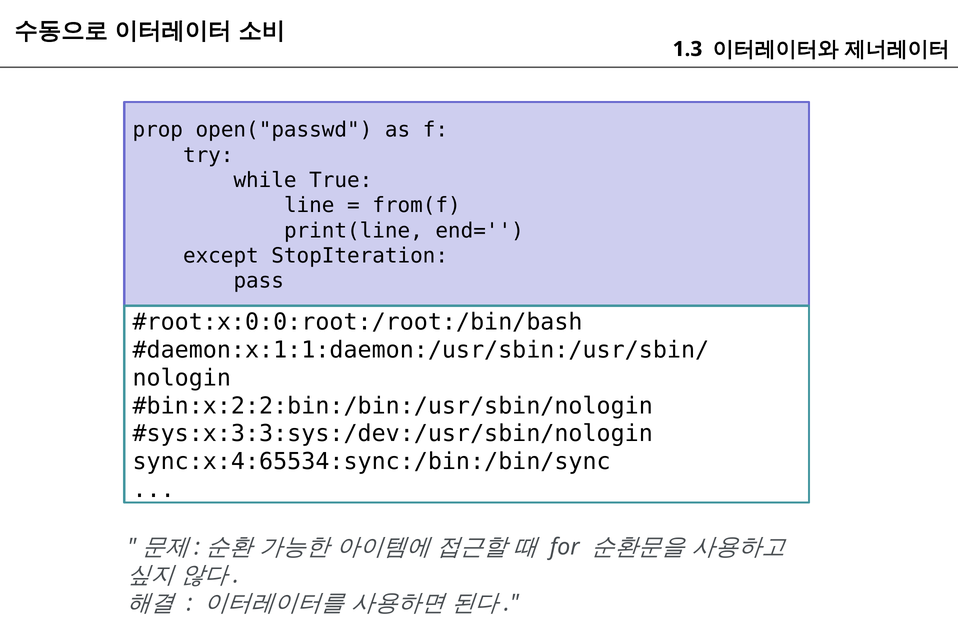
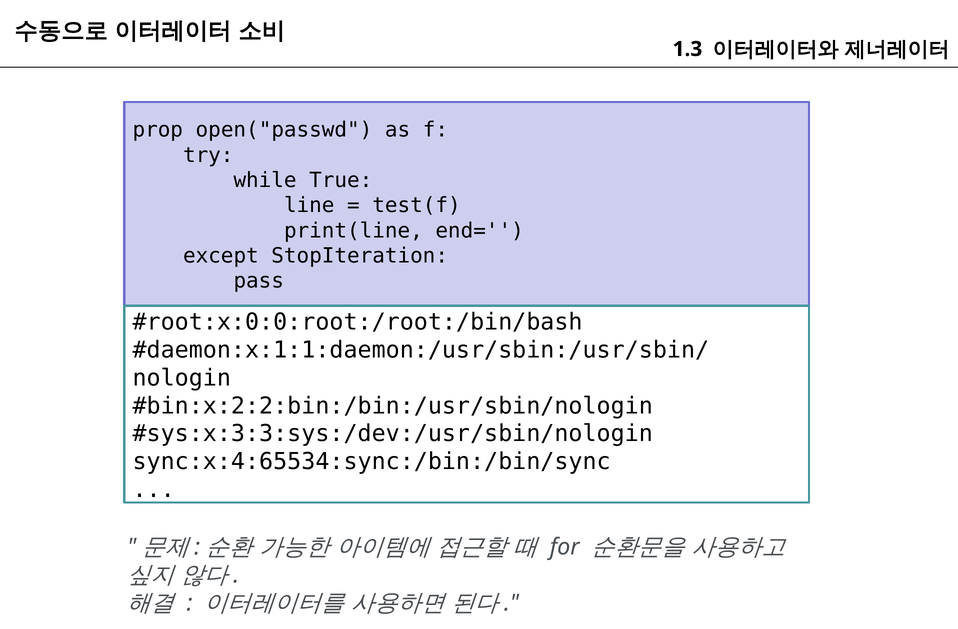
from(f: from(f -> test(f (416, 206)
